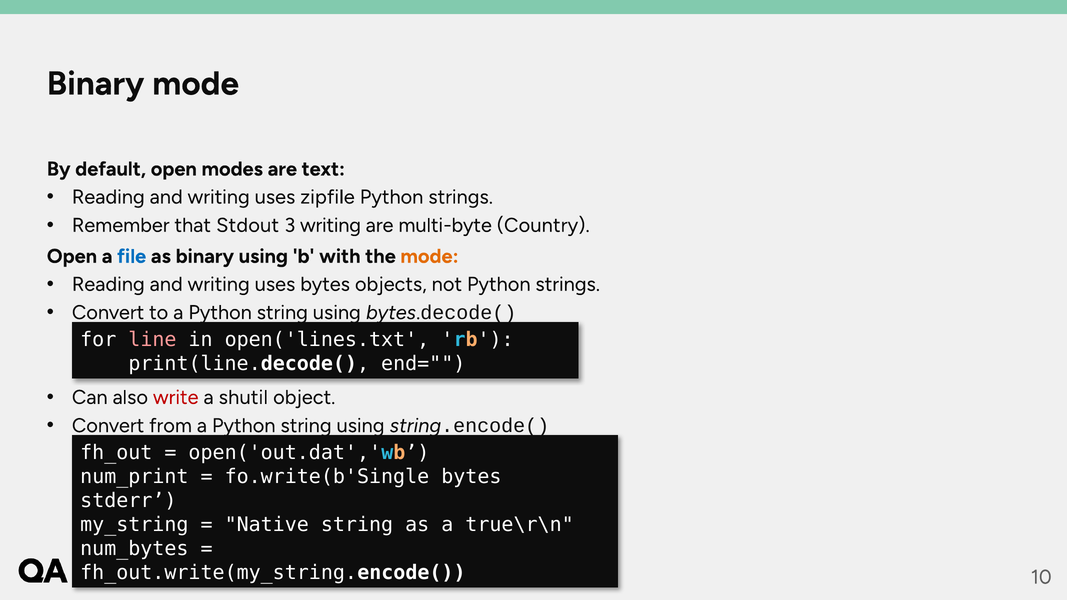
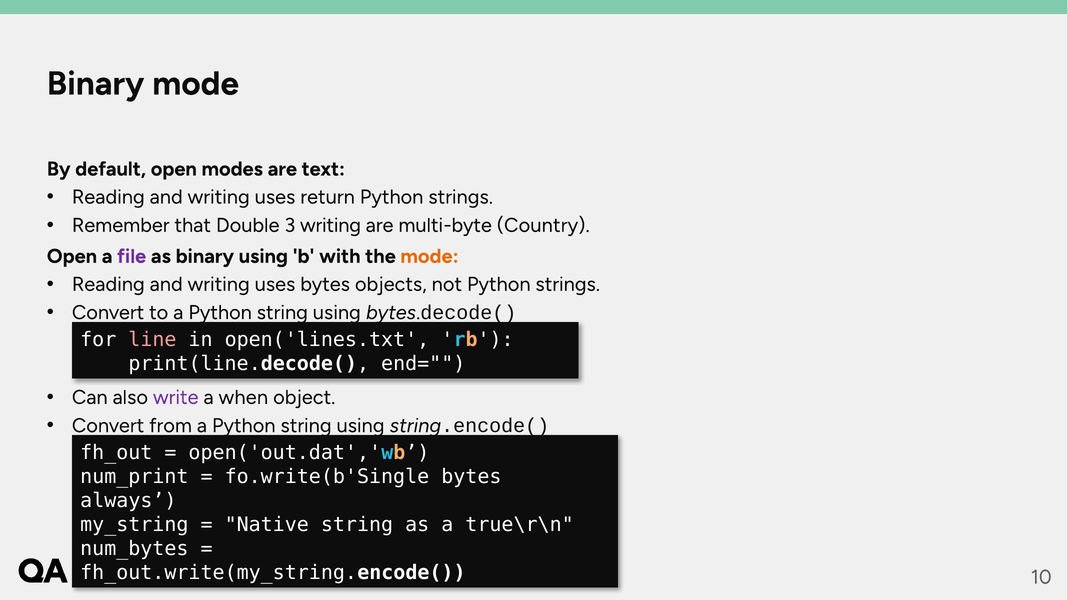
zipfile: zipfile -> return (328, 197)
Stdout: Stdout -> Double (248, 225)
file colour: blue -> purple (132, 256)
write colour: red -> purple (176, 397)
shutil: shutil -> when (243, 397)
stderr: stderr -> always (128, 501)
